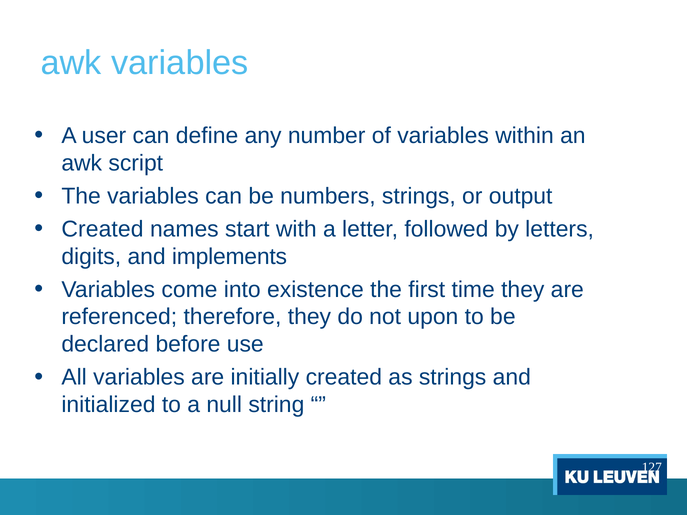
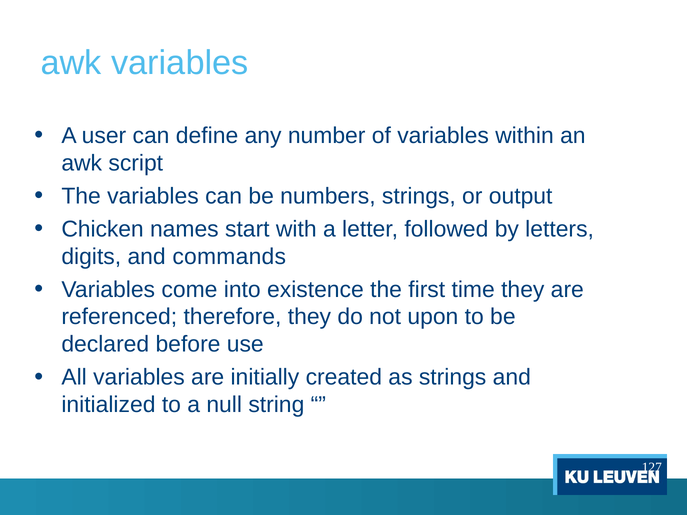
Created: Created -> Chicken (103, 229)
implements: implements -> commands (229, 257)
